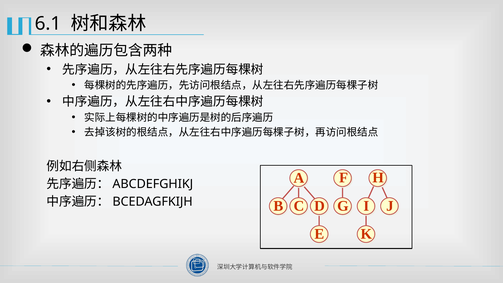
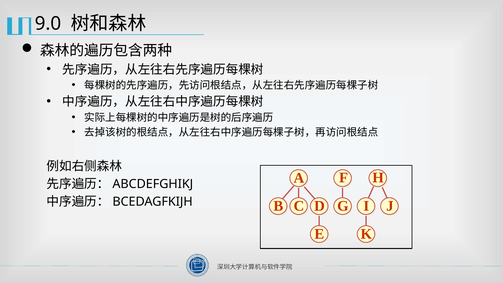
6.1: 6.1 -> 9.0 (48, 24)
